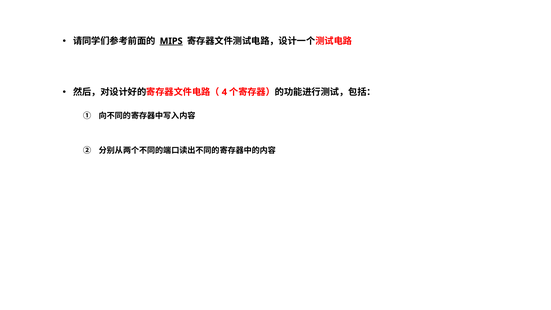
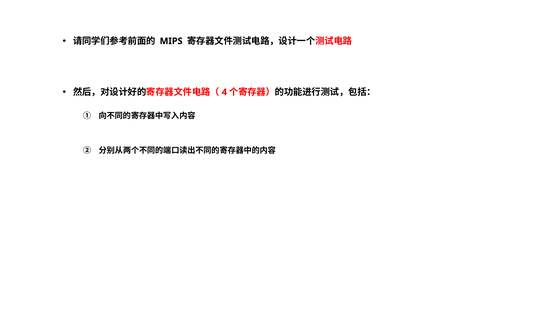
MIPS underline: present -> none (171, 41)
